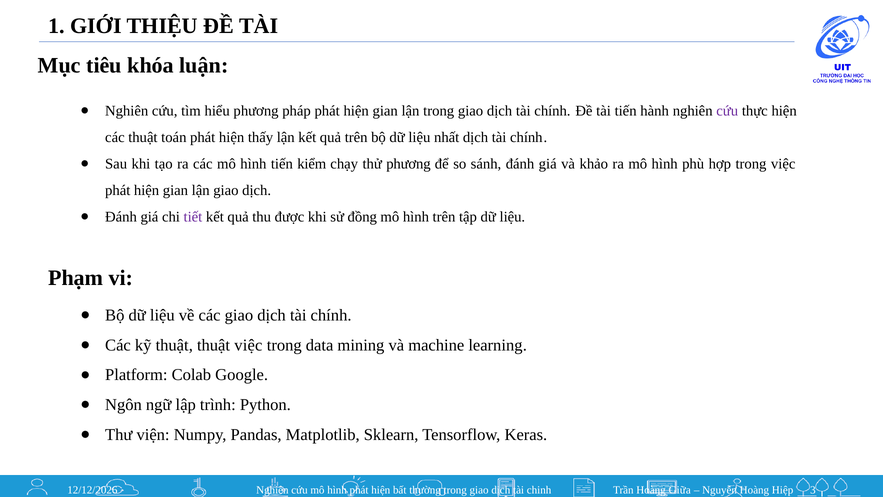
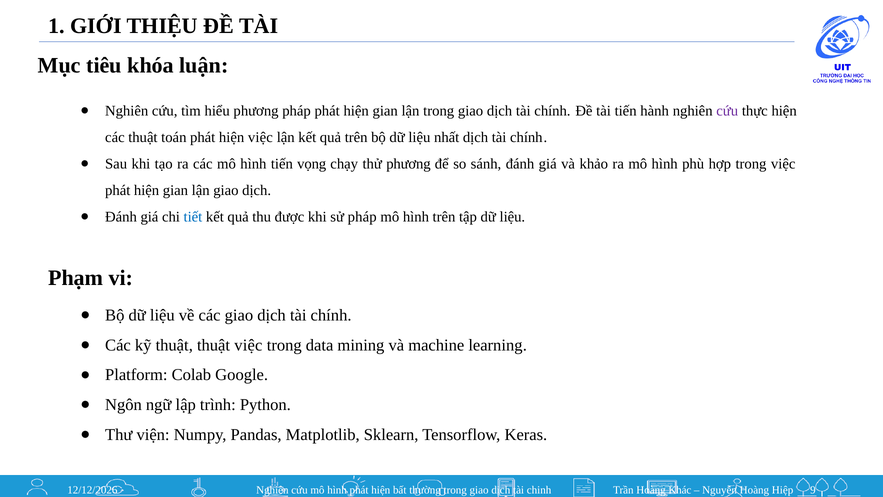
hiện thấy: thấy -> việc (260, 137)
kiểm: kiểm -> vọng (312, 164)
tiết colour: purple -> blue (193, 217)
sử đồng: đồng -> pháp (362, 217)
Giữa: Giữa -> Khác (680, 490)
3: 3 -> 9 (813, 490)
